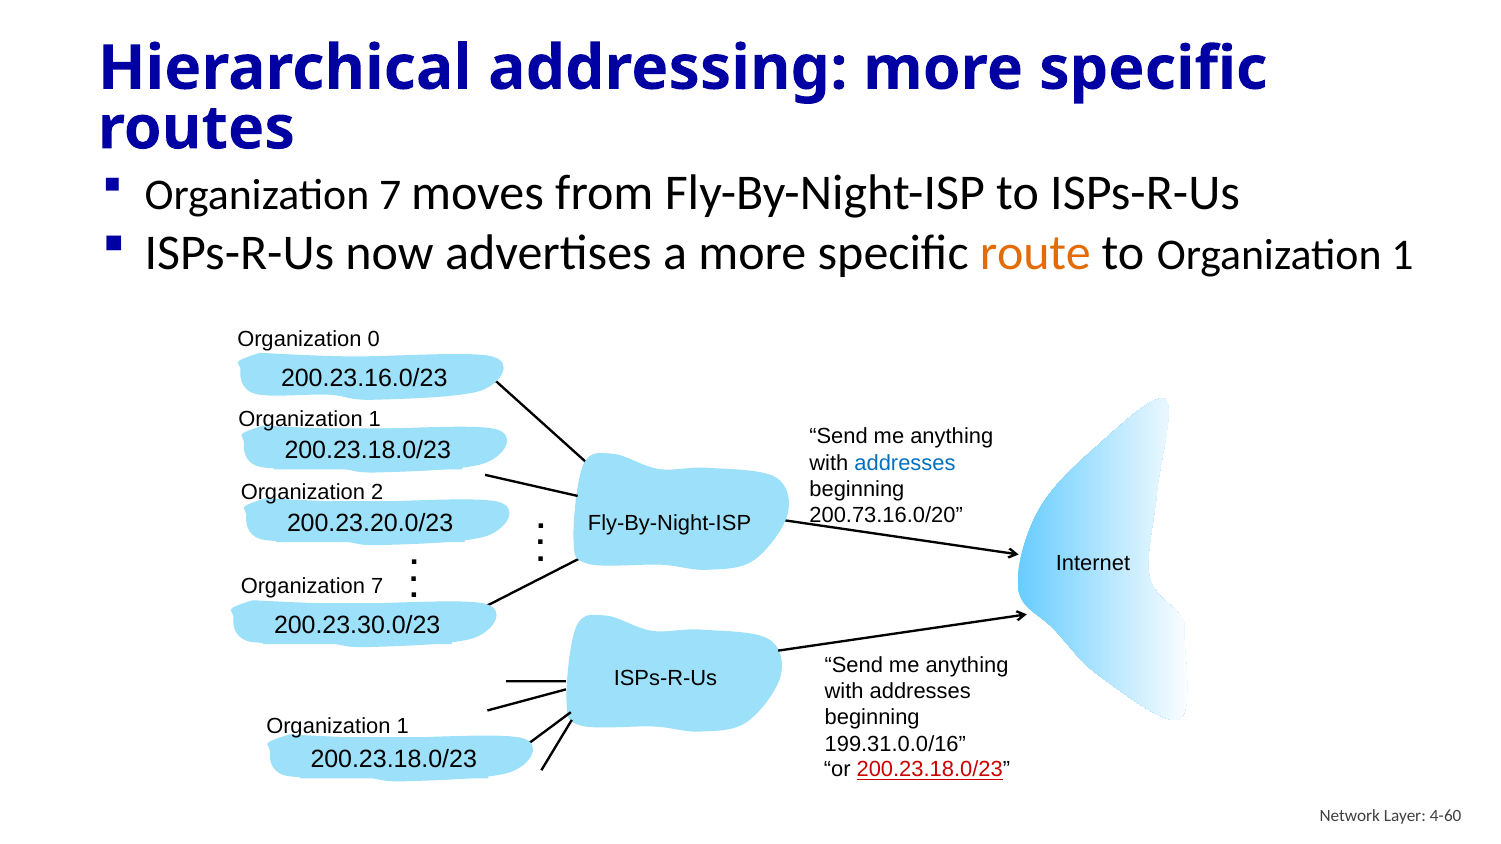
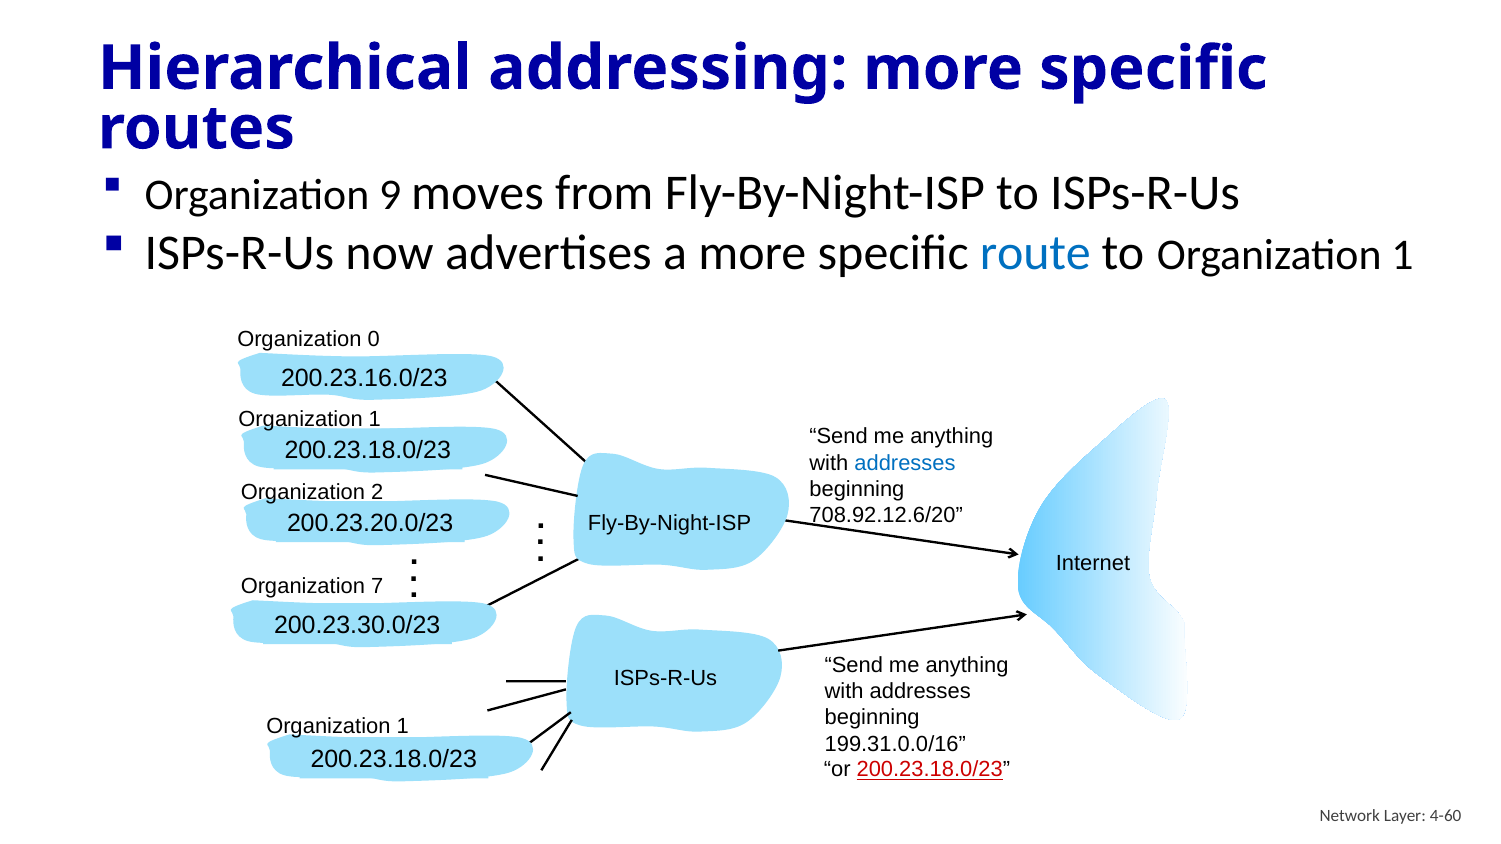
7: 7 -> 9 (390, 195)
route colour: orange -> blue (1035, 253)
200.73.16.0/20: 200.73.16.0/20 -> 708.92.12.6/20 (886, 516)
